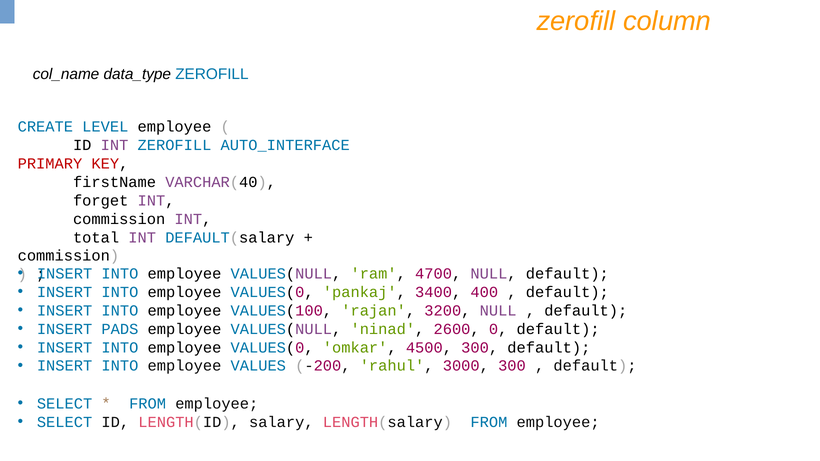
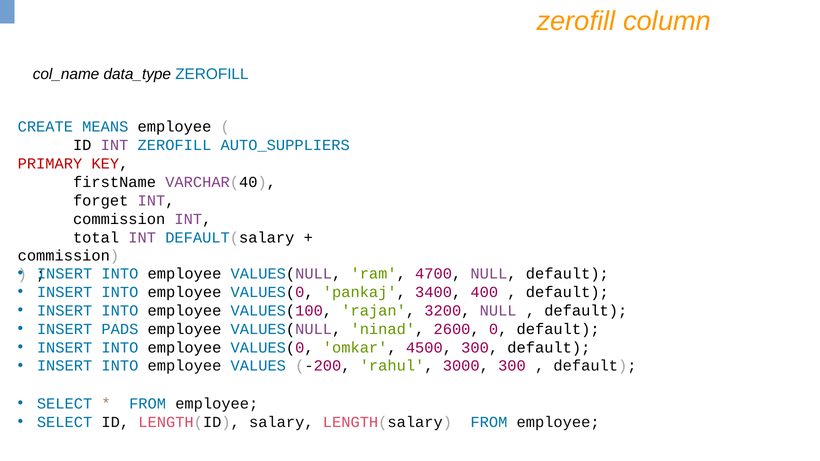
LEVEL: LEVEL -> MEANS (105, 127)
AUTO_INTERFACE: AUTO_INTERFACE -> AUTO_SUPPLIERS (285, 145)
